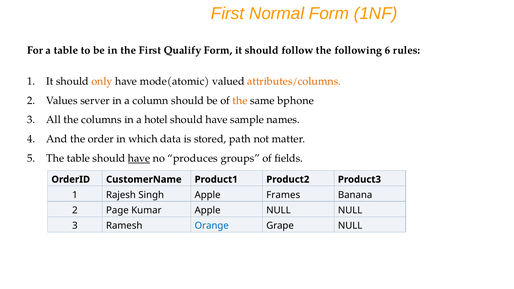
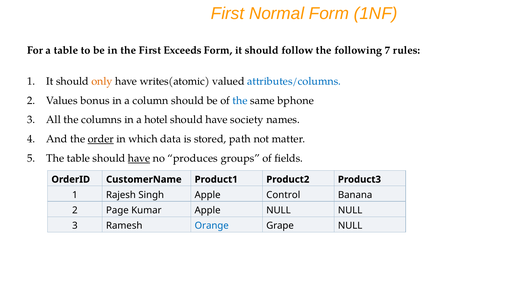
Qualify: Qualify -> Exceeds (183, 50)
6: 6 -> 7 (388, 50)
mode(atomic: mode(atomic -> writes(atomic (175, 81)
attributes/columns colour: orange -> blue (294, 81)
server: server -> bonus (95, 101)
the colour: orange -> blue (240, 101)
sample: sample -> society (247, 120)
order underline: none -> present (101, 139)
Frames: Frames -> Control (283, 195)
